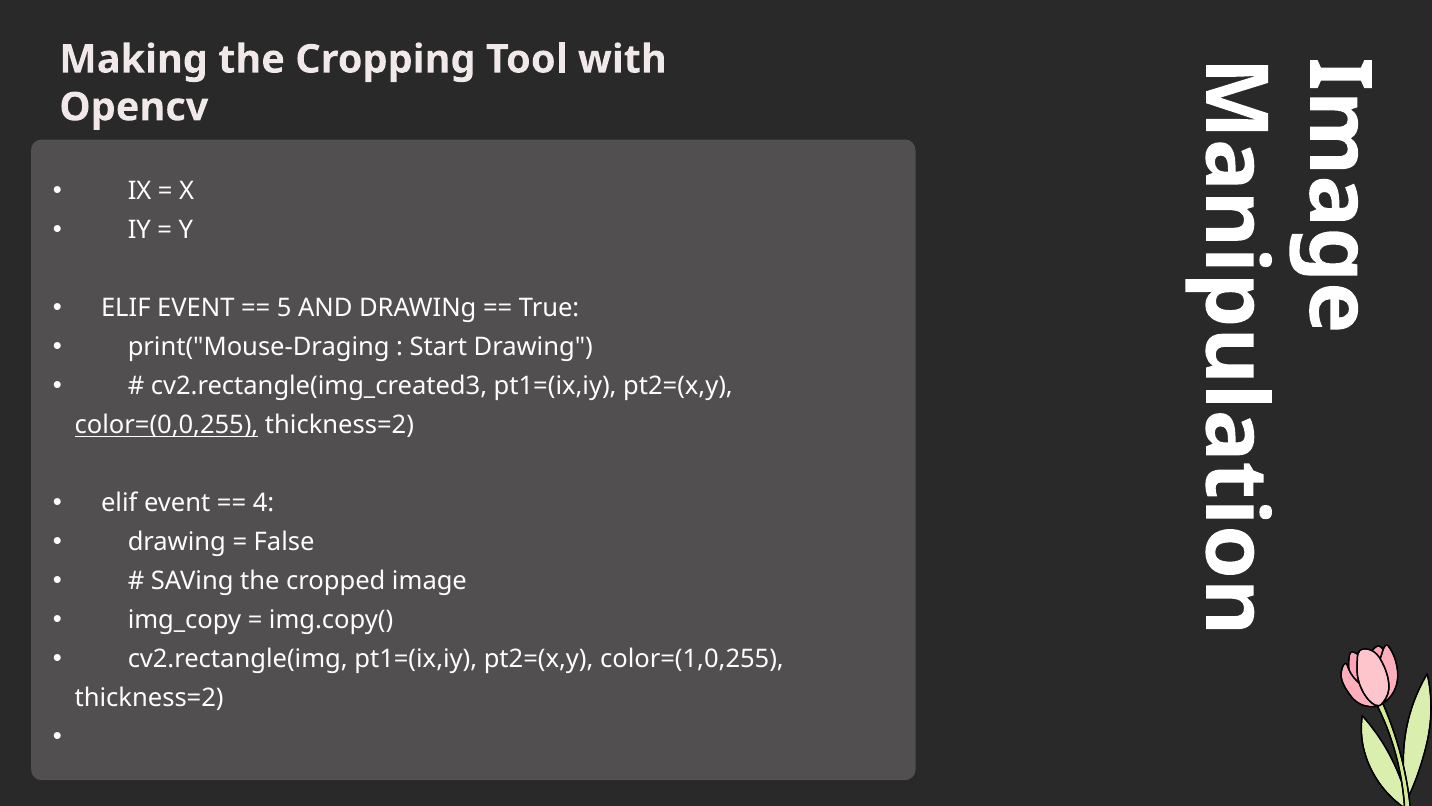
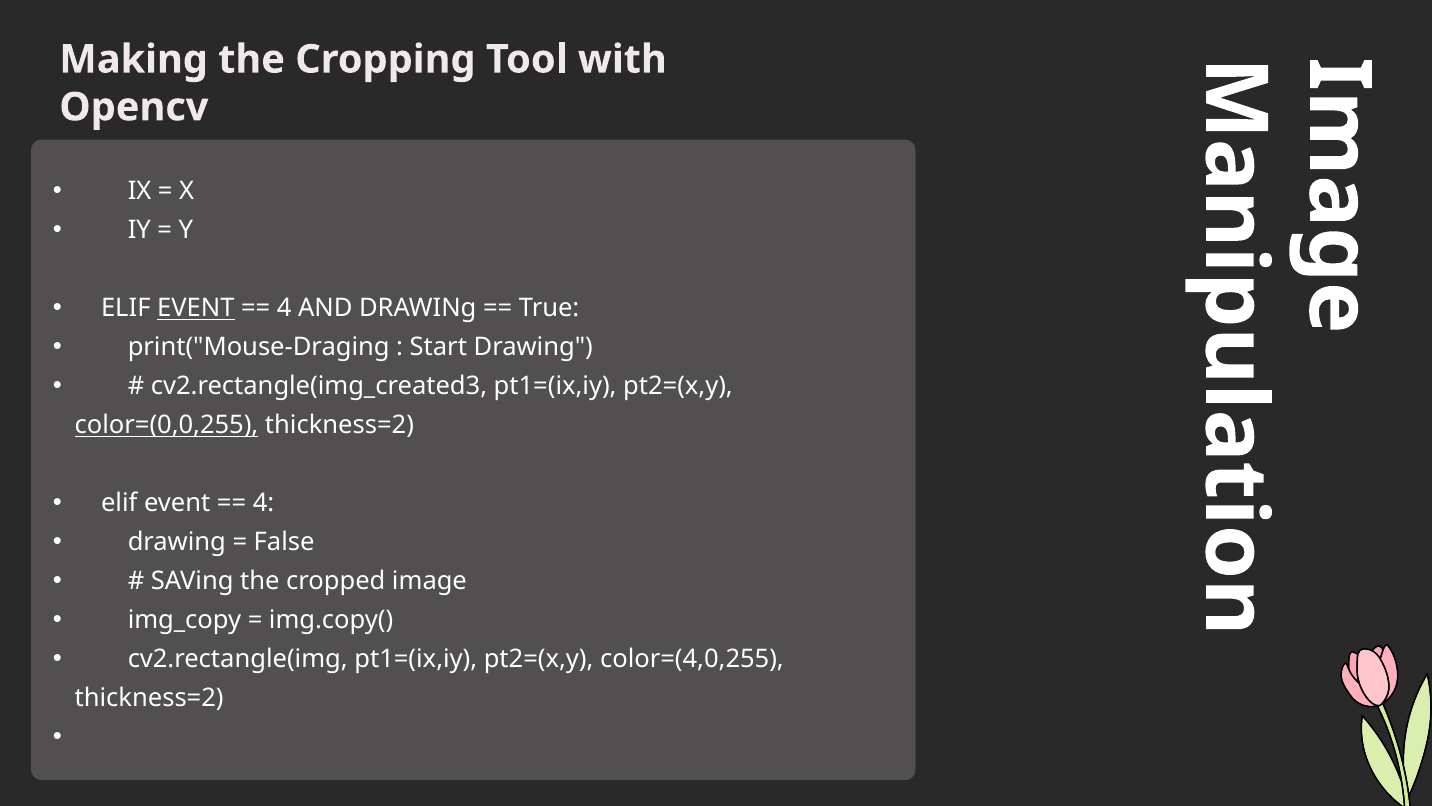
EVENT underline: none -> present (196, 308)
5: 5 -> 4 (284, 308)
color=(1,0,255: color=(1,0,255 -> color=(4,0,255 (692, 659)
